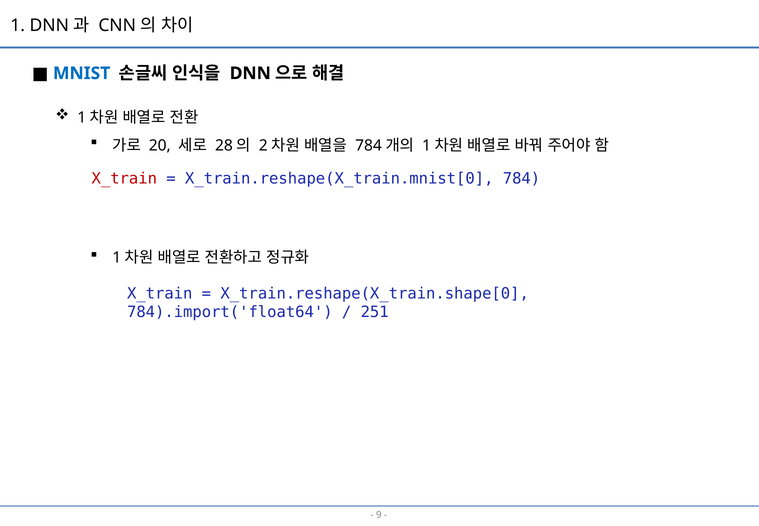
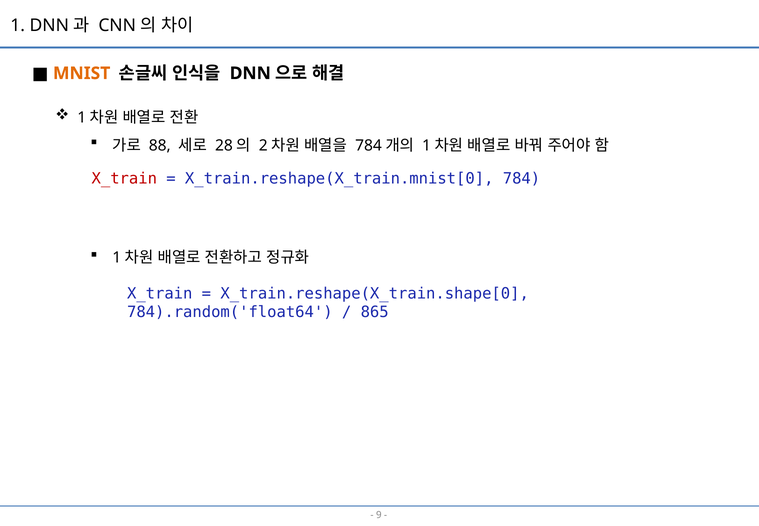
MNIST colour: blue -> orange (82, 73)
20: 20 -> 88 (160, 145)
784).import('float64: 784).import('float64 -> 784).random('float64 (230, 312)
251: 251 -> 865 (375, 312)
